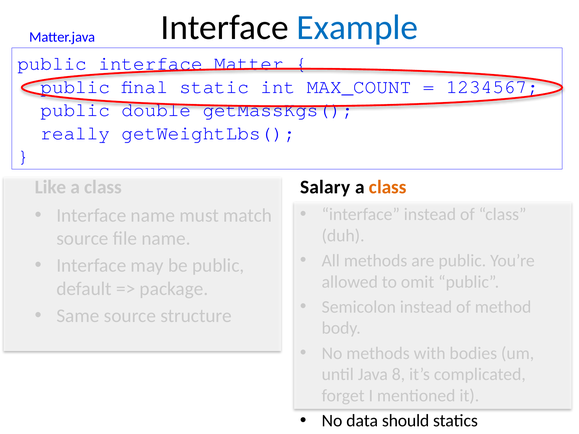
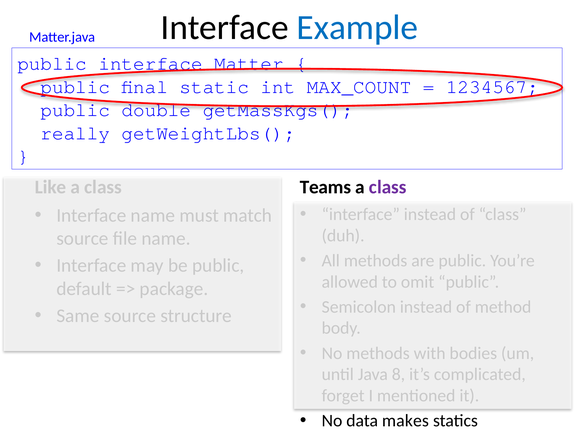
Salary: Salary -> Teams (325, 187)
class colour: orange -> purple (388, 187)
should: should -> makes (405, 421)
